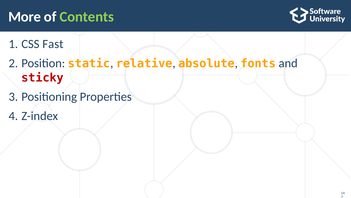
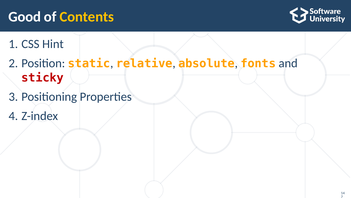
More: More -> Good (25, 17)
Contents colour: light green -> yellow (87, 17)
Fast: Fast -> Hint (53, 44)
